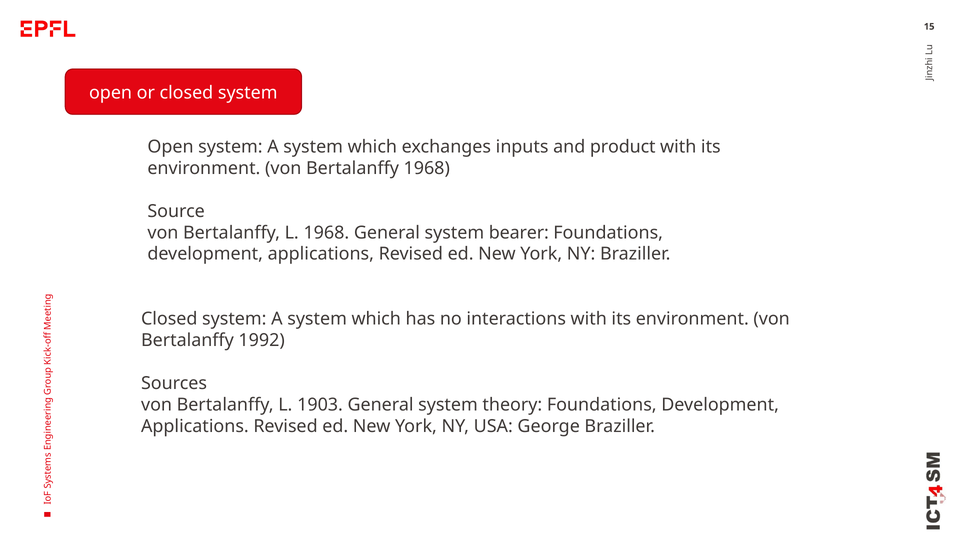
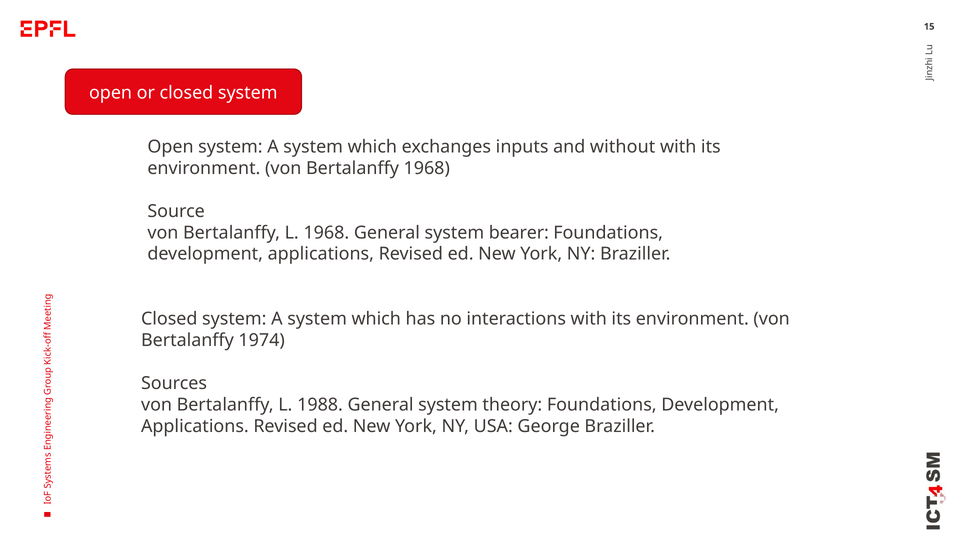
product: product -> without (623, 147)
1992: 1992 -> 1974 (262, 341)
1903: 1903 -> 1988 (320, 405)
